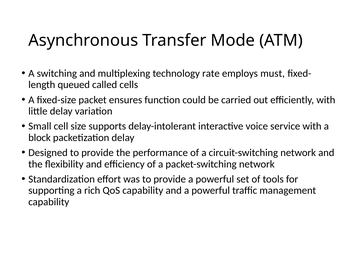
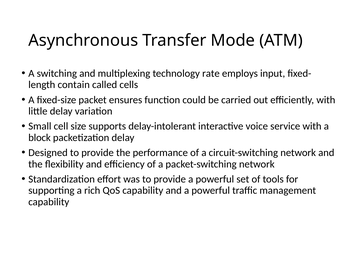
must: must -> input (273, 73)
queued: queued -> contain (74, 85)
